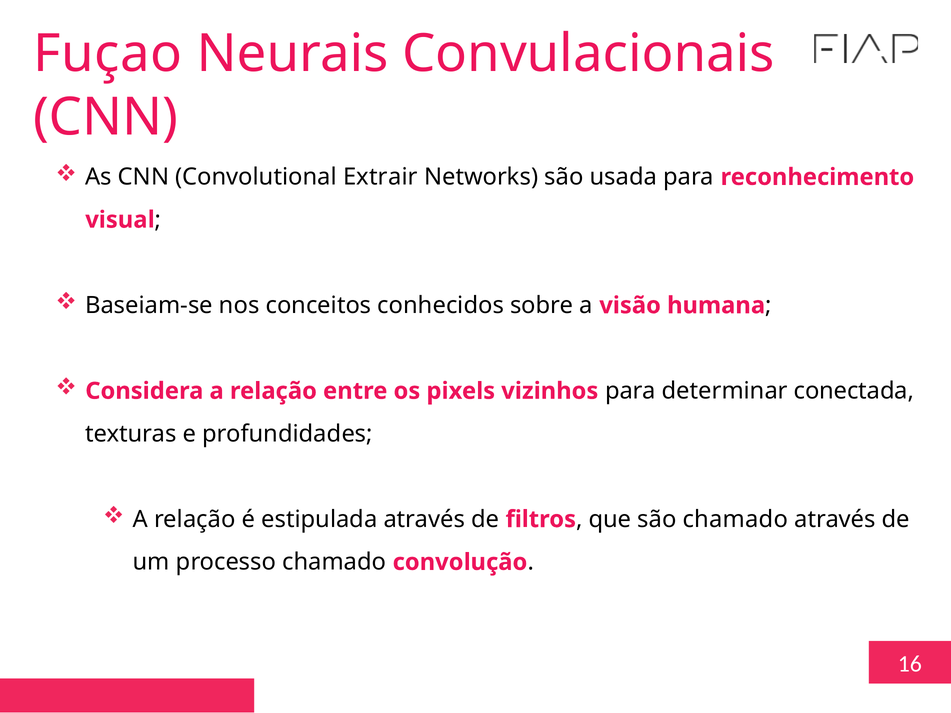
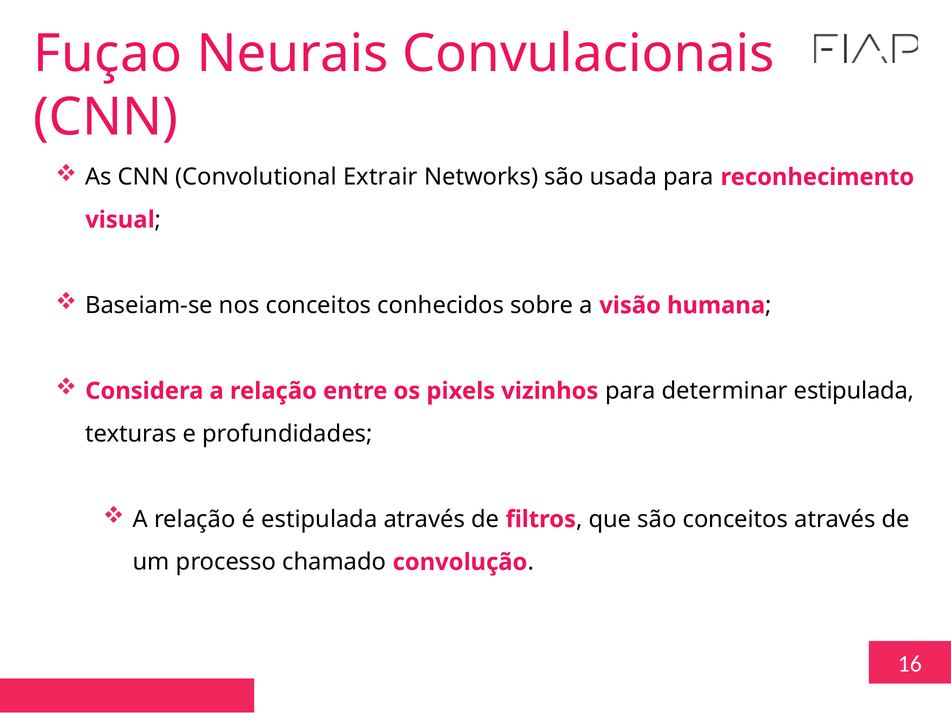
determinar conectada: conectada -> estipulada (854, 391)
são chamado: chamado -> conceitos (735, 520)
